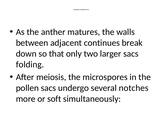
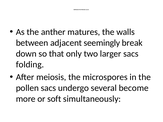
continues: continues -> seemingly (102, 43)
notches: notches -> become (134, 88)
